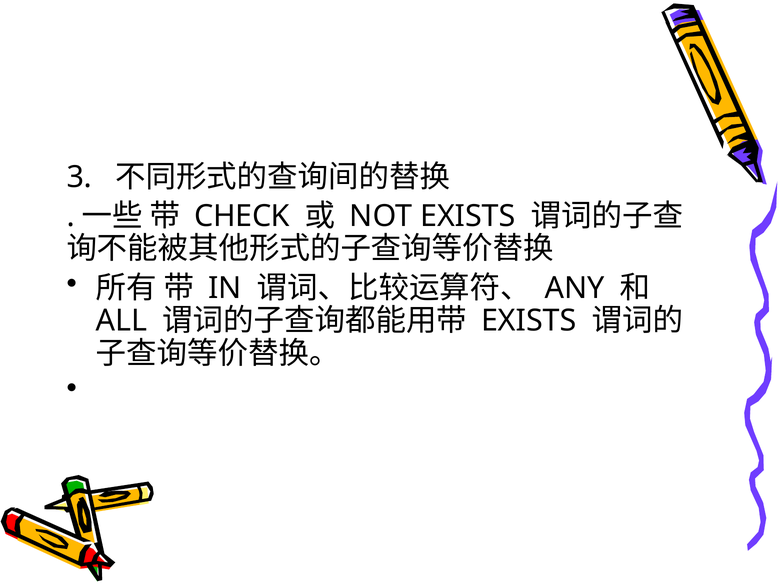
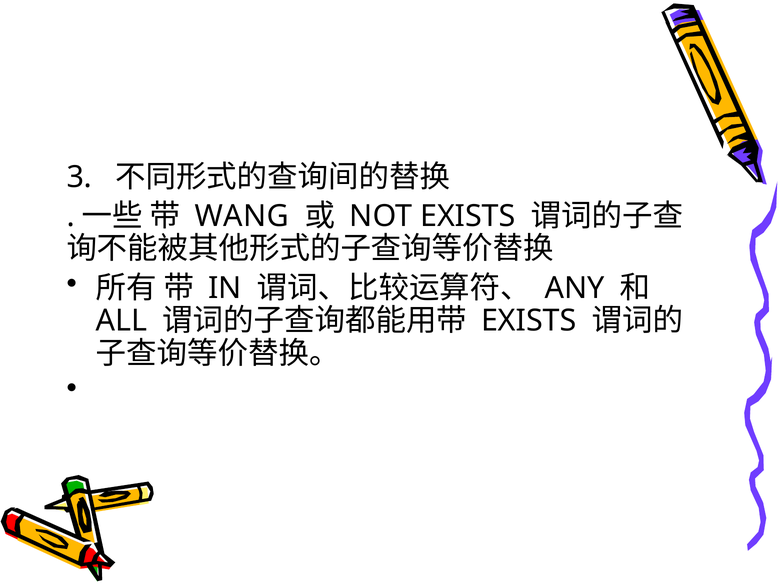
CHECK: CHECK -> WANG (242, 216)
